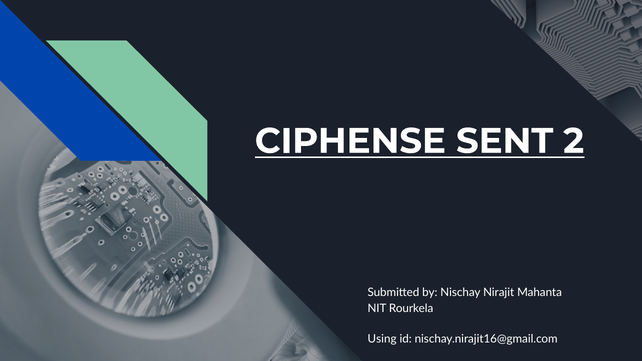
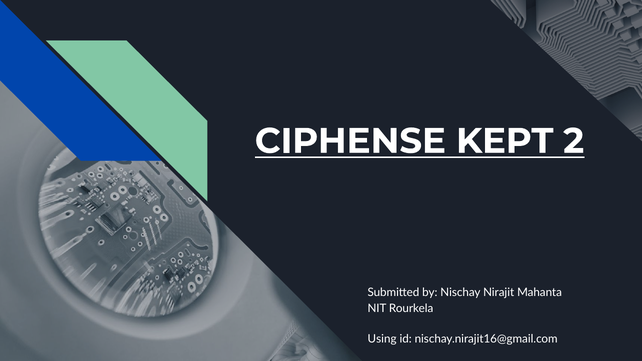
SENT: SENT -> KEPT (505, 141)
